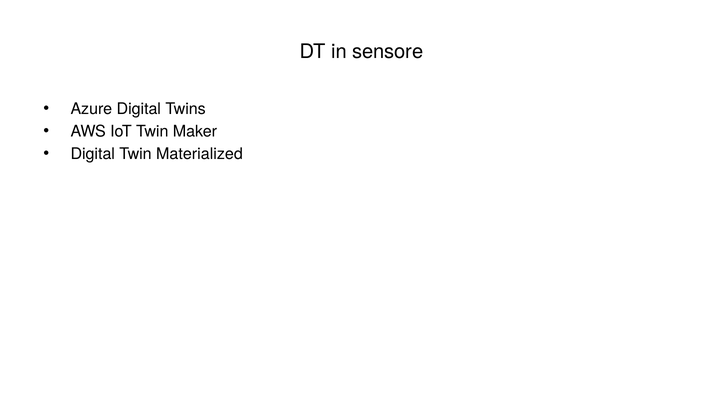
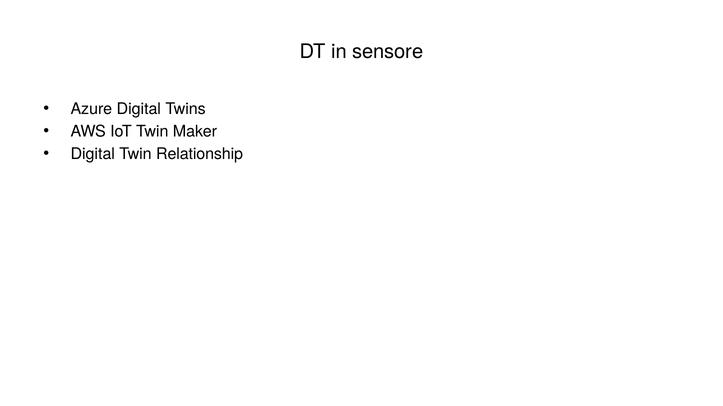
Materialized: Materialized -> Relationship (200, 154)
